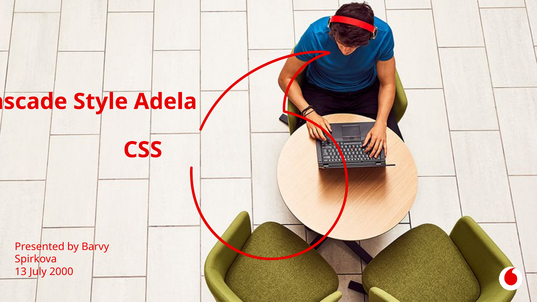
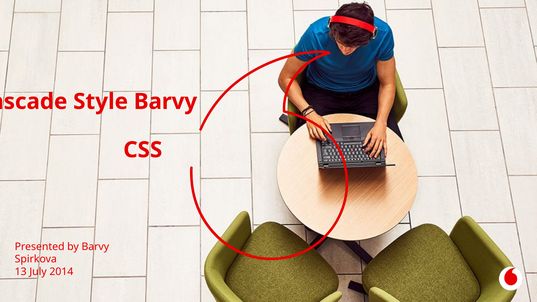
Style Adela: Adela -> Barvy (165, 102)
2000: 2000 -> 2014 (61, 272)
